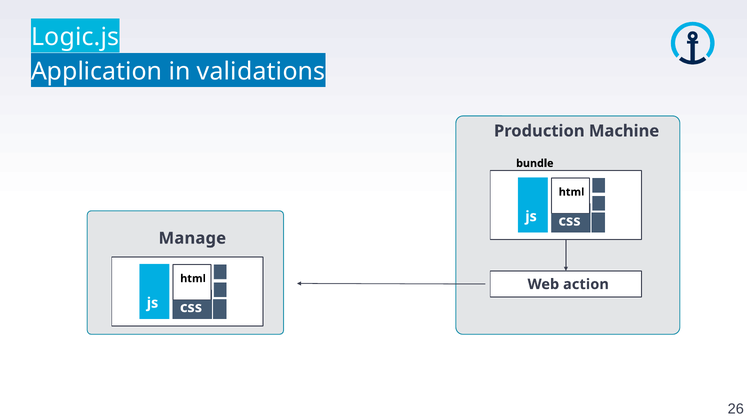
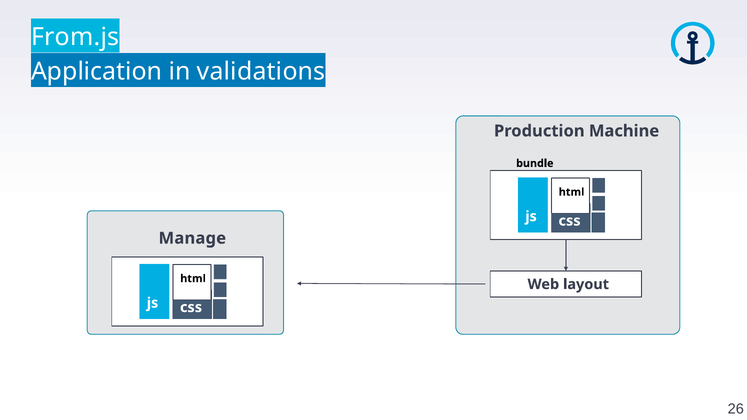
Logic.js: Logic.js -> From.js (75, 37)
action: action -> layout (586, 284)
